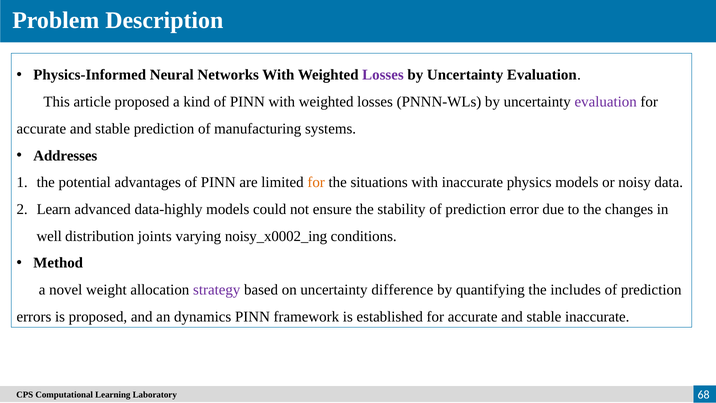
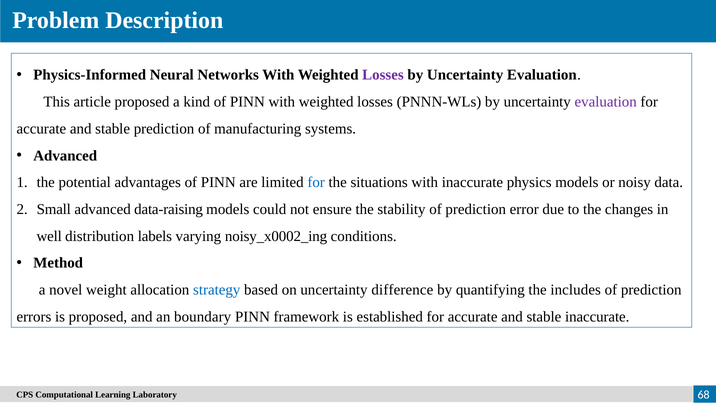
Addresses: Addresses -> Advanced (65, 155)
for colour: orange -> blue (316, 182)
Learn: Learn -> Small (54, 209)
data-highly: data-highly -> data-raising (169, 209)
joints: joints -> labels (155, 236)
strategy colour: purple -> blue (217, 290)
dynamics: dynamics -> boundary (203, 317)
